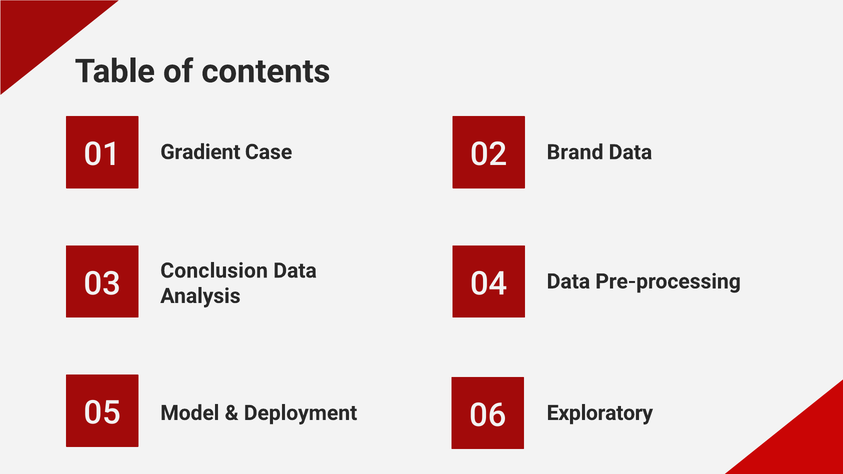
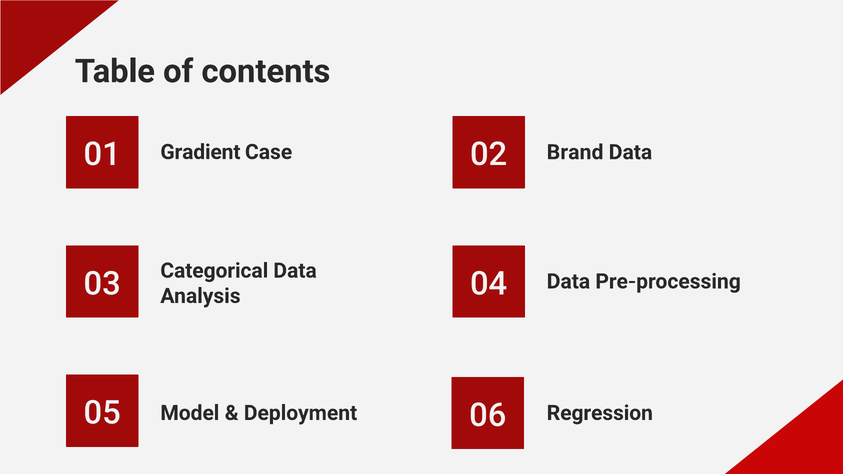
Conclusion: Conclusion -> Categorical (214, 271)
Exploratory: Exploratory -> Regression (600, 413)
